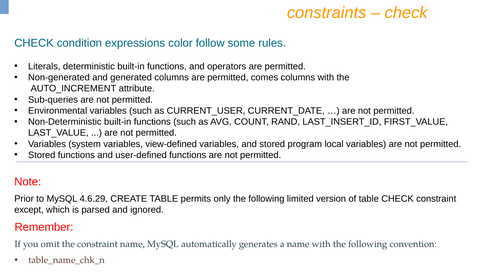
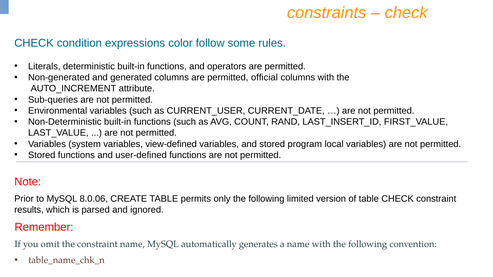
comes: comes -> official (264, 78)
4.6.29: 4.6.29 -> 8.0.06 (94, 199)
except: except -> results (29, 210)
